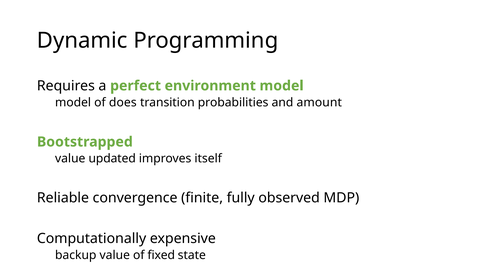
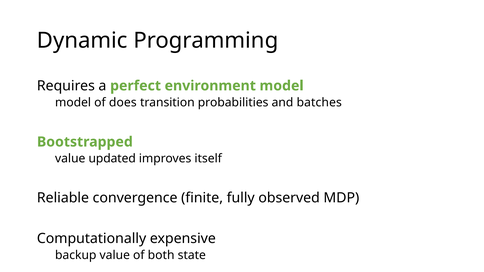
amount: amount -> batches (319, 103)
fixed: fixed -> both (161, 255)
